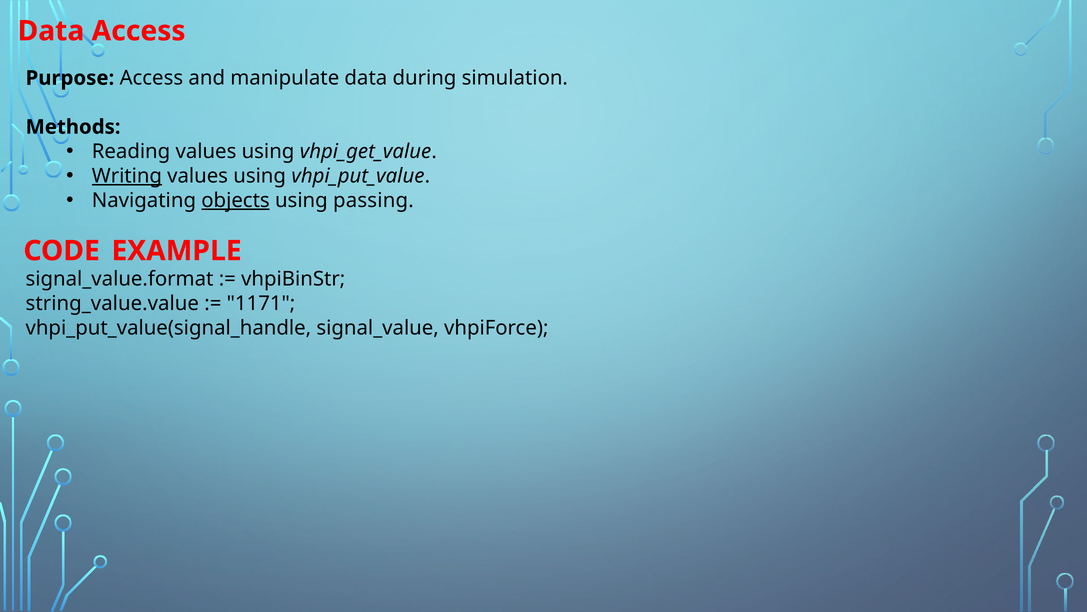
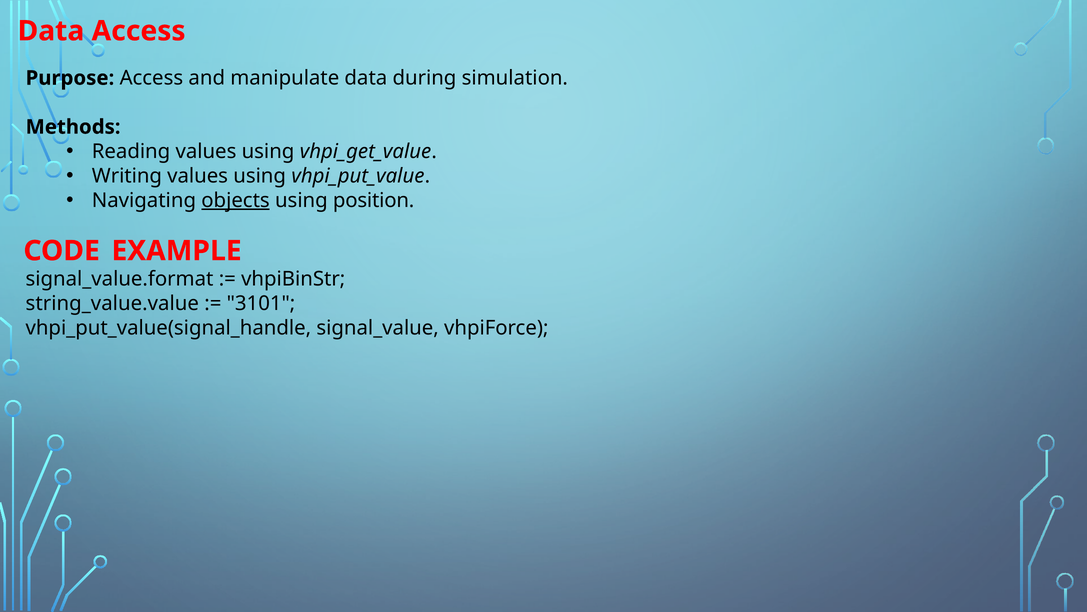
Writing underline: present -> none (127, 176)
passing: passing -> position (374, 200)
1171: 1171 -> 3101 (261, 303)
